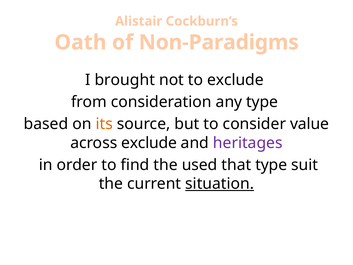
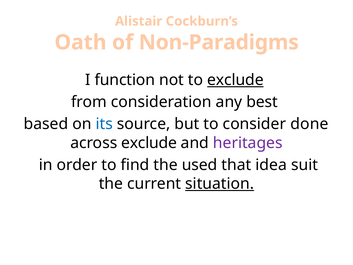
brought: brought -> function (125, 80)
exclude underline: none -> present (235, 80)
any type: type -> best (262, 102)
its colour: orange -> blue (104, 124)
value: value -> done (309, 124)
that type: type -> idea (271, 165)
